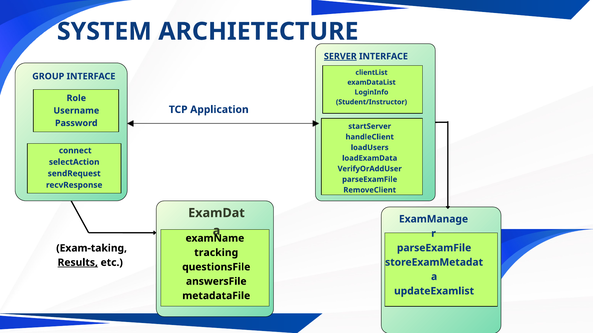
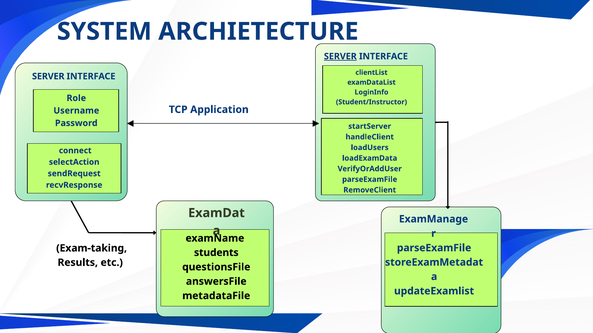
GROUP: GROUP -> SERVER (48, 76)
tracking: tracking -> students (216, 253)
Results underline: present -> none (78, 263)
